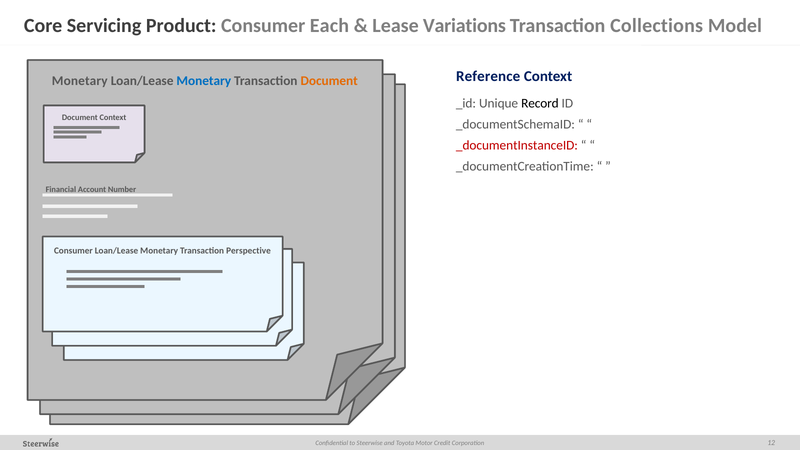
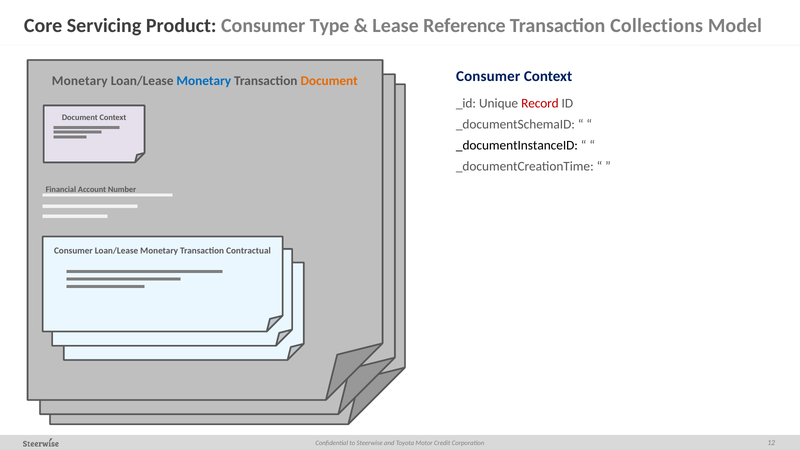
Each: Each -> Type (330, 25)
Lease Variations: Variations -> Reference (464, 25)
Reference: Reference -> Consumer (488, 76)
Record colour: black -> red (540, 103)
_documentInstanceID colour: red -> black (517, 145)
Perspective: Perspective -> Contractual (248, 251)
